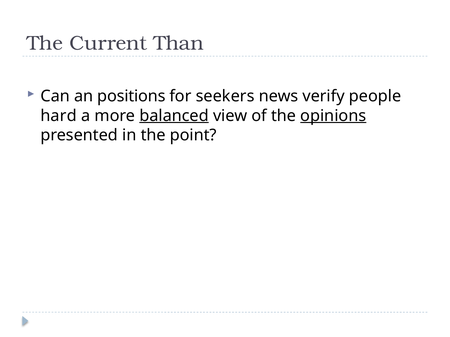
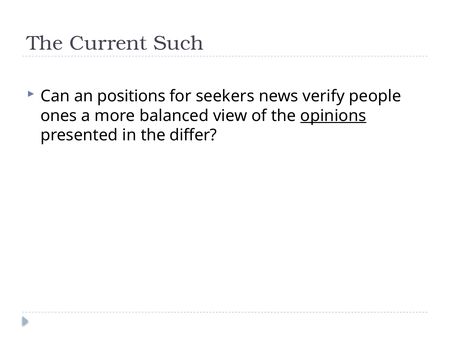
Than: Than -> Such (179, 43)
hard: hard -> ones (59, 116)
balanced underline: present -> none (174, 116)
point: point -> differ (193, 135)
